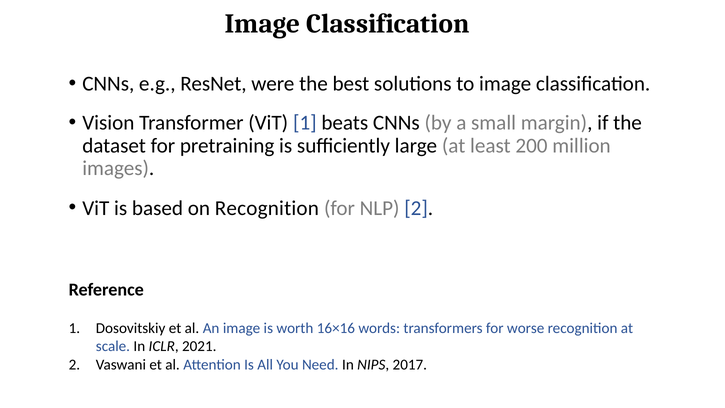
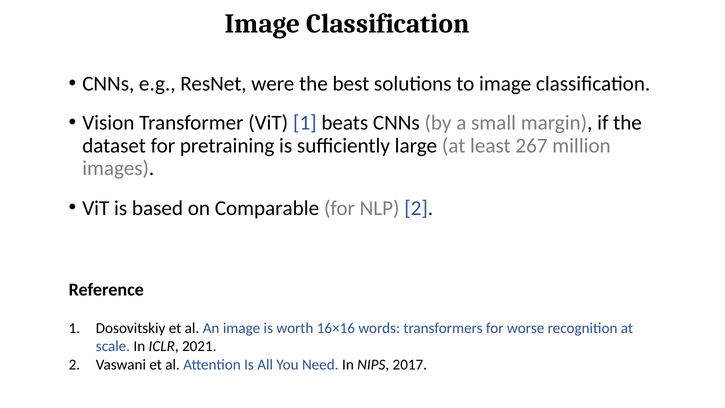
200: 200 -> 267 (531, 146)
on Recognition: Recognition -> Comparable (267, 208)
